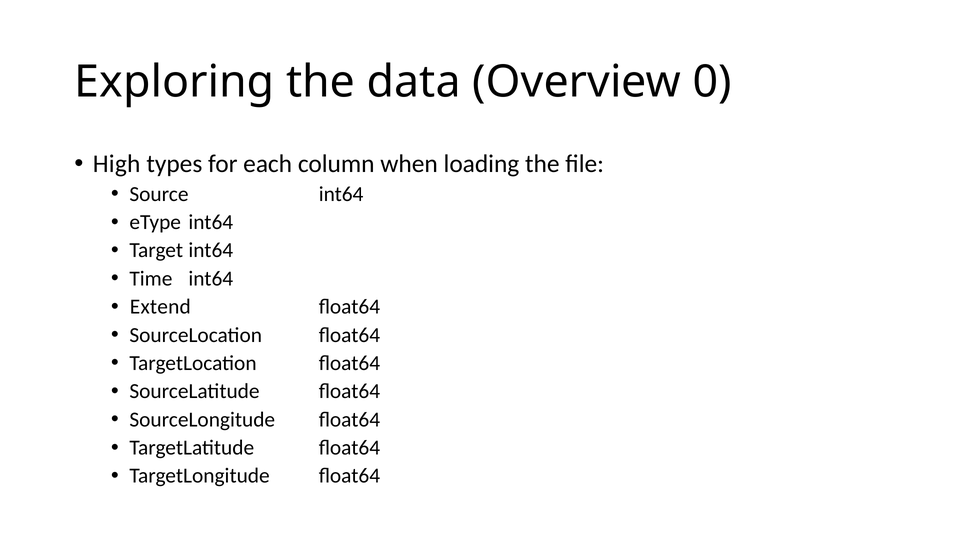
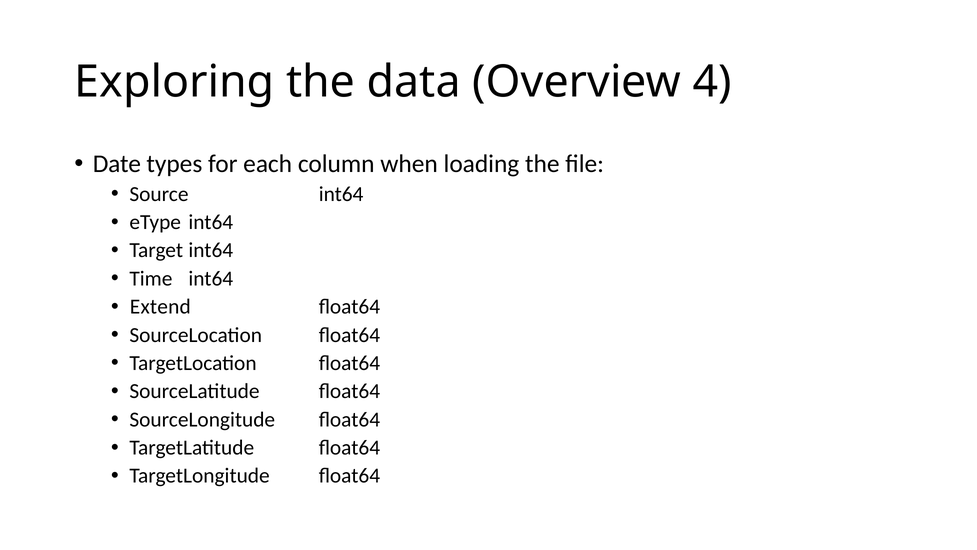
0: 0 -> 4 (712, 82)
High: High -> Date (117, 164)
